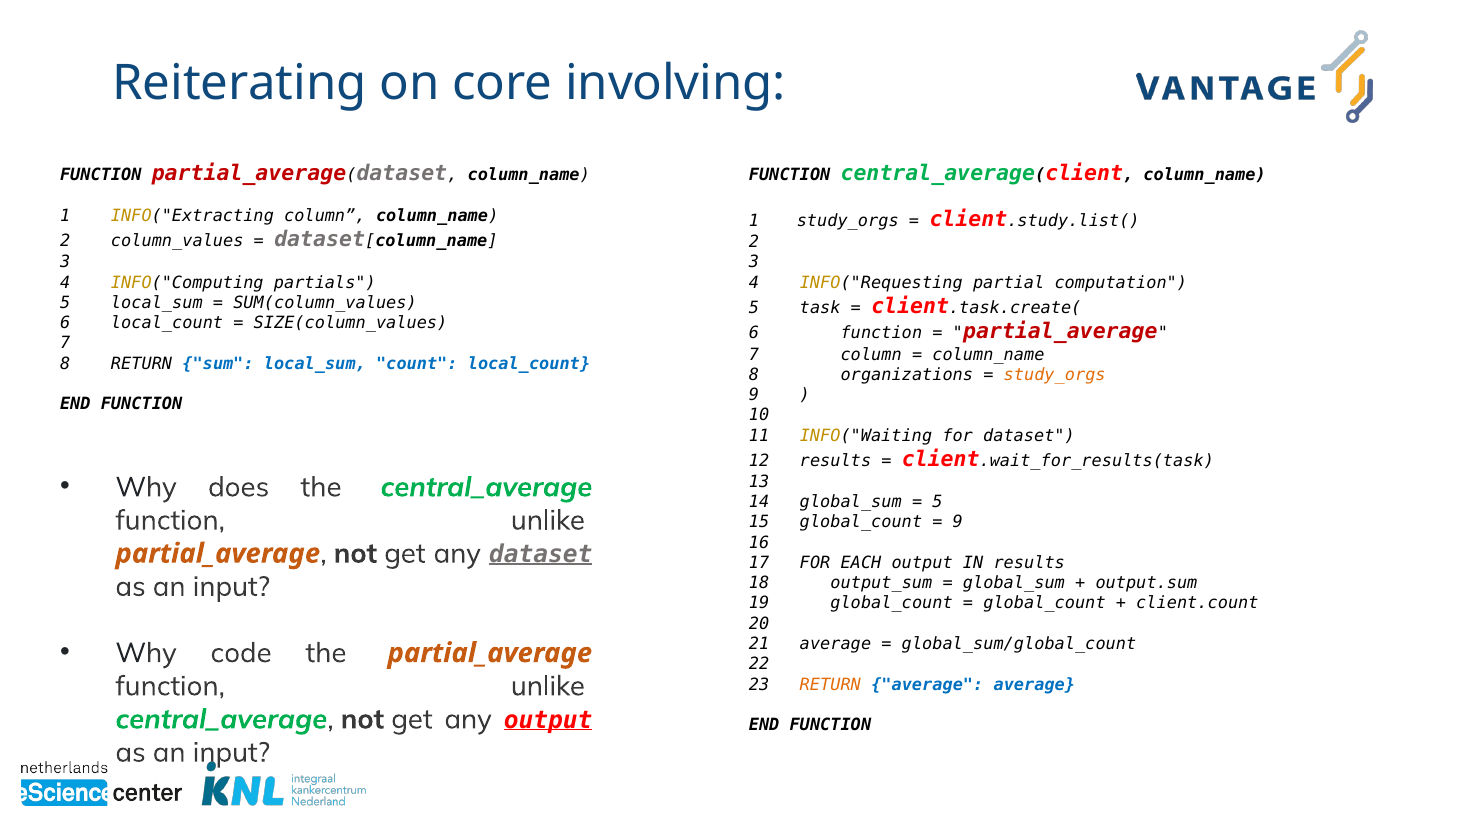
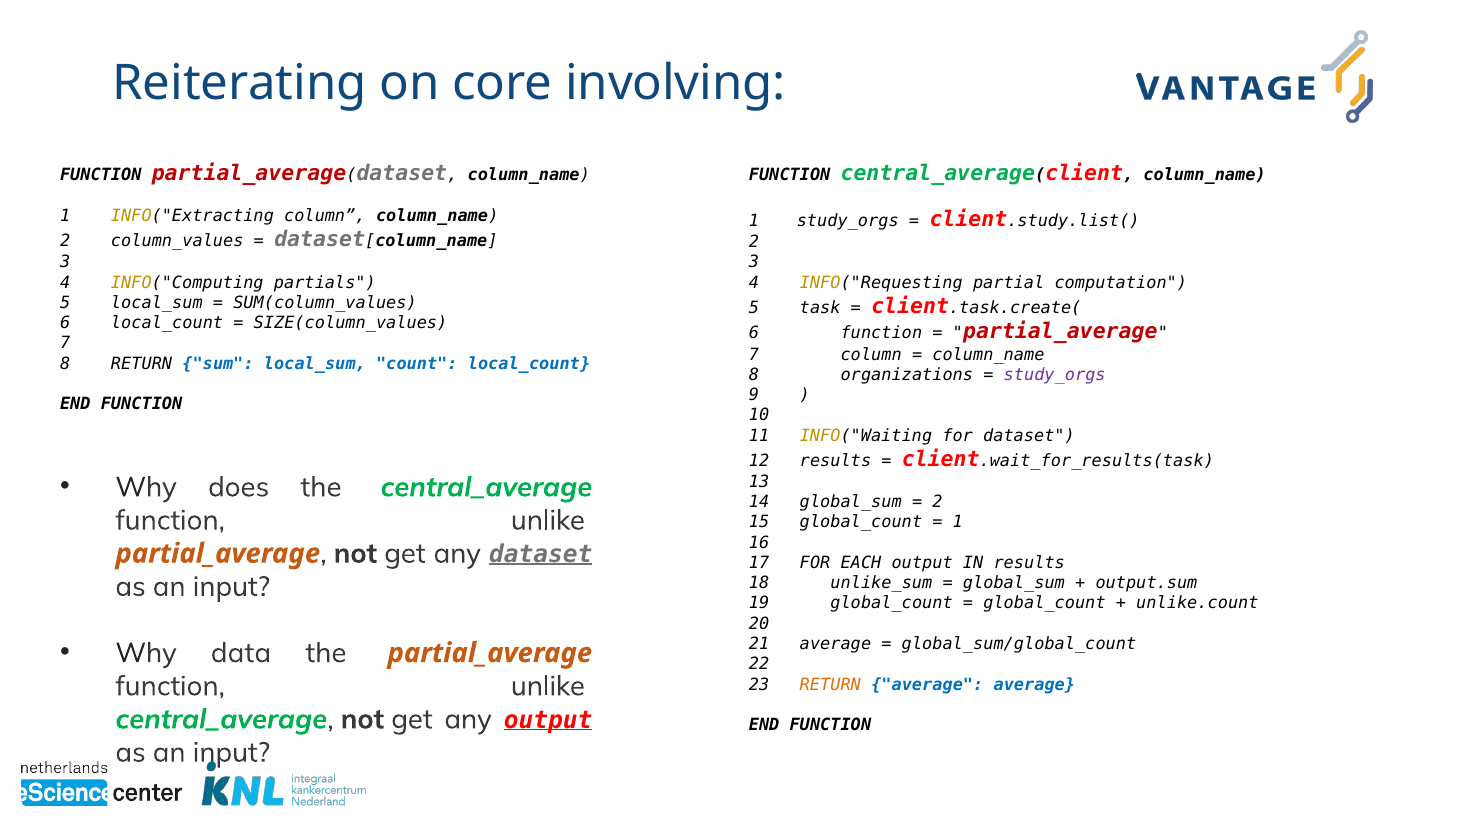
study_orgs colour: orange -> purple (1055, 375)
5: 5 -> 2 (937, 502)
9: 9 -> 1 (958, 522)
output_sum: output_sum -> unlike_sum (881, 583)
client.count: client.count -> unlike.count (1197, 603)
code: code -> data (241, 653)
